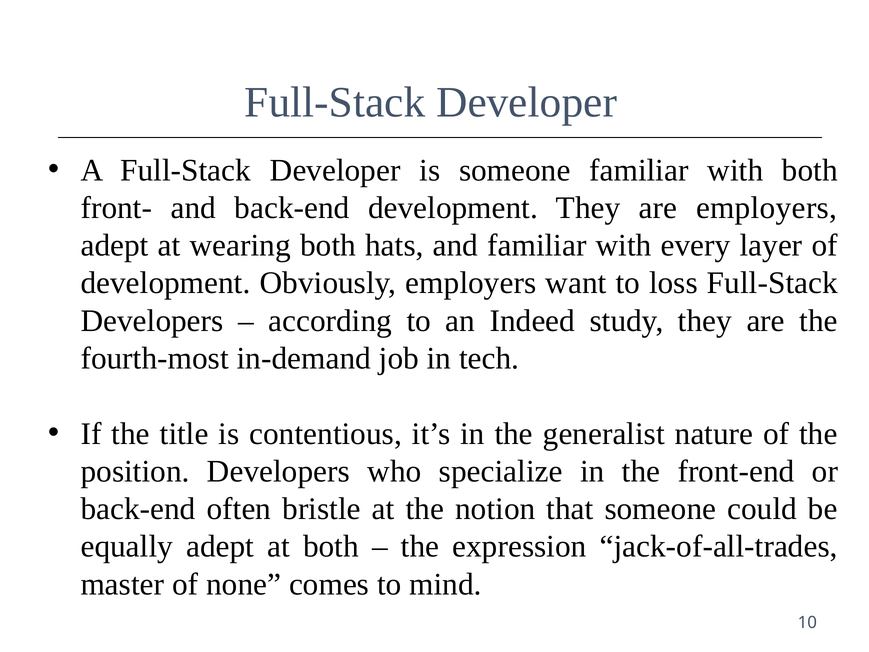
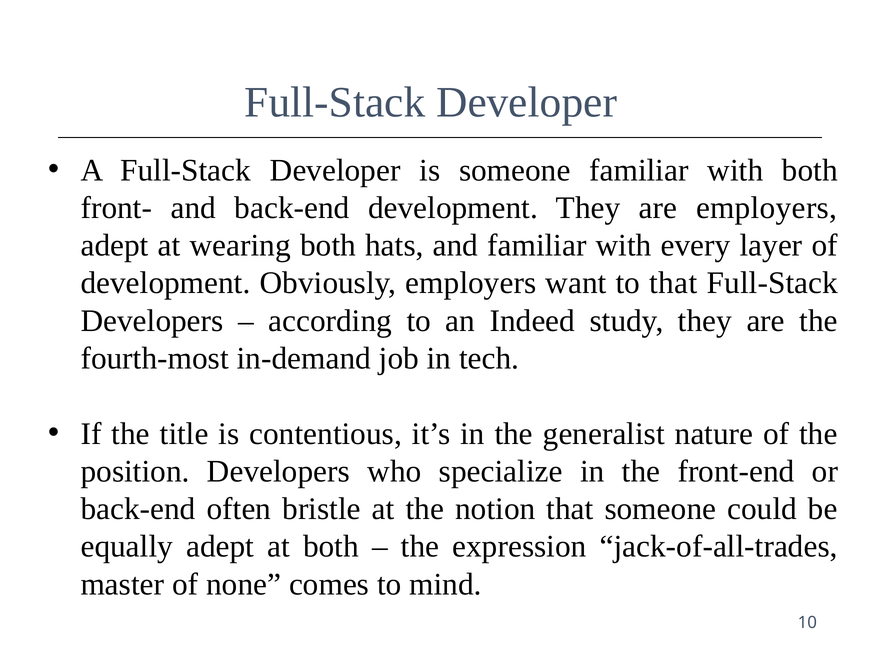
to loss: loss -> that (673, 283)
